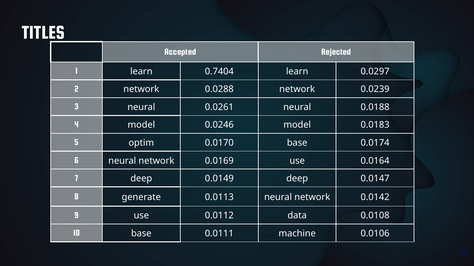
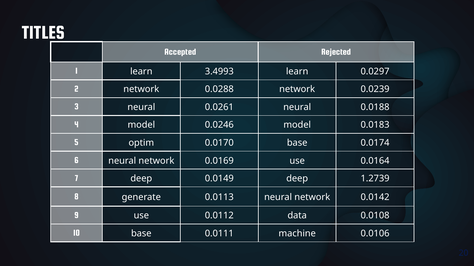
0.7404: 0.7404 -> 3.4993 (219, 72)
0.0147: 0.0147 -> 1.2739 (375, 179)
